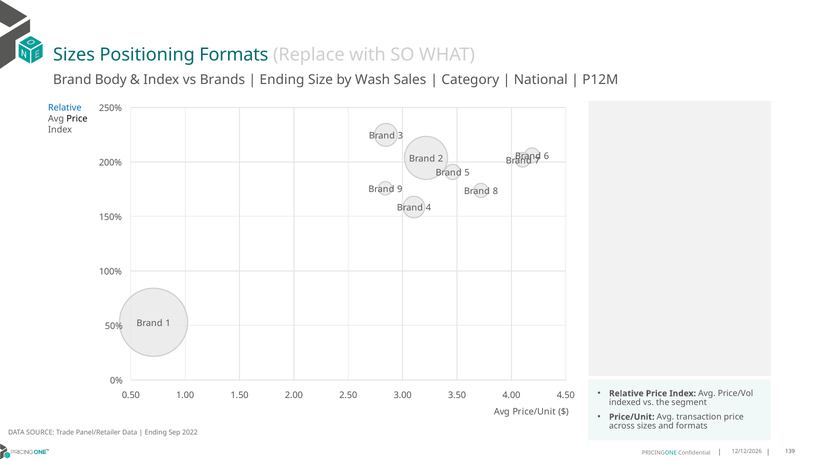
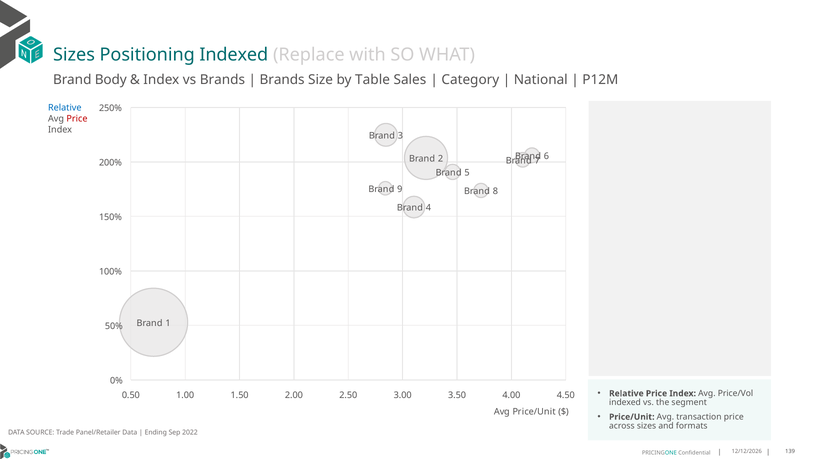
Positioning Formats: Formats -> Indexed (234, 55)
Ending: Ending -> Brands (282, 79)
Wash: Wash -> Table (373, 79)
Price colour: black -> red (77, 119)
